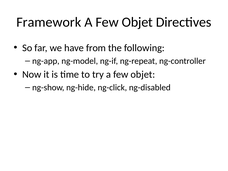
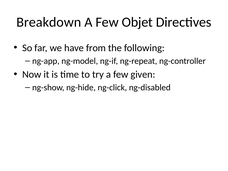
Framework: Framework -> Breakdown (49, 22)
try a few objet: objet -> given (143, 74)
